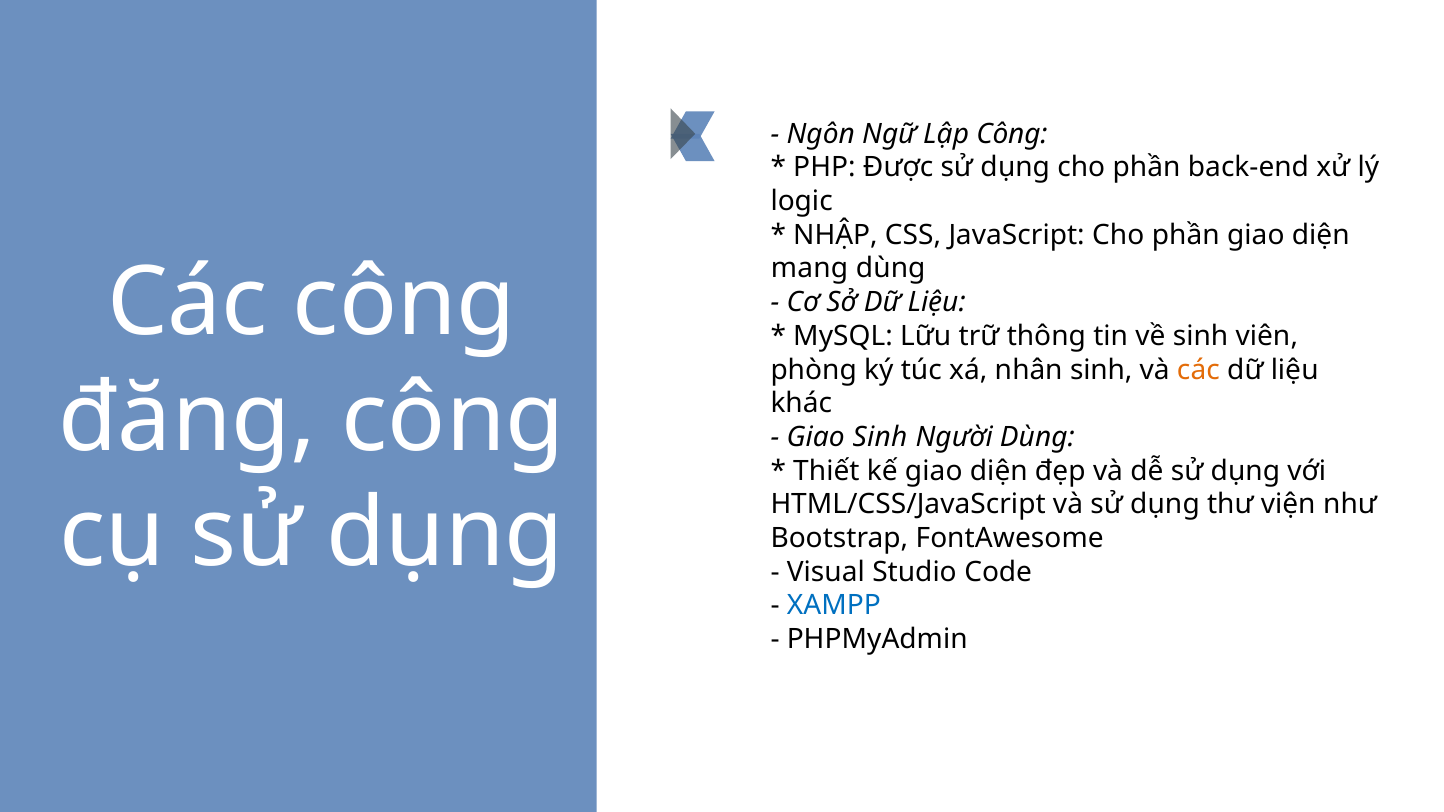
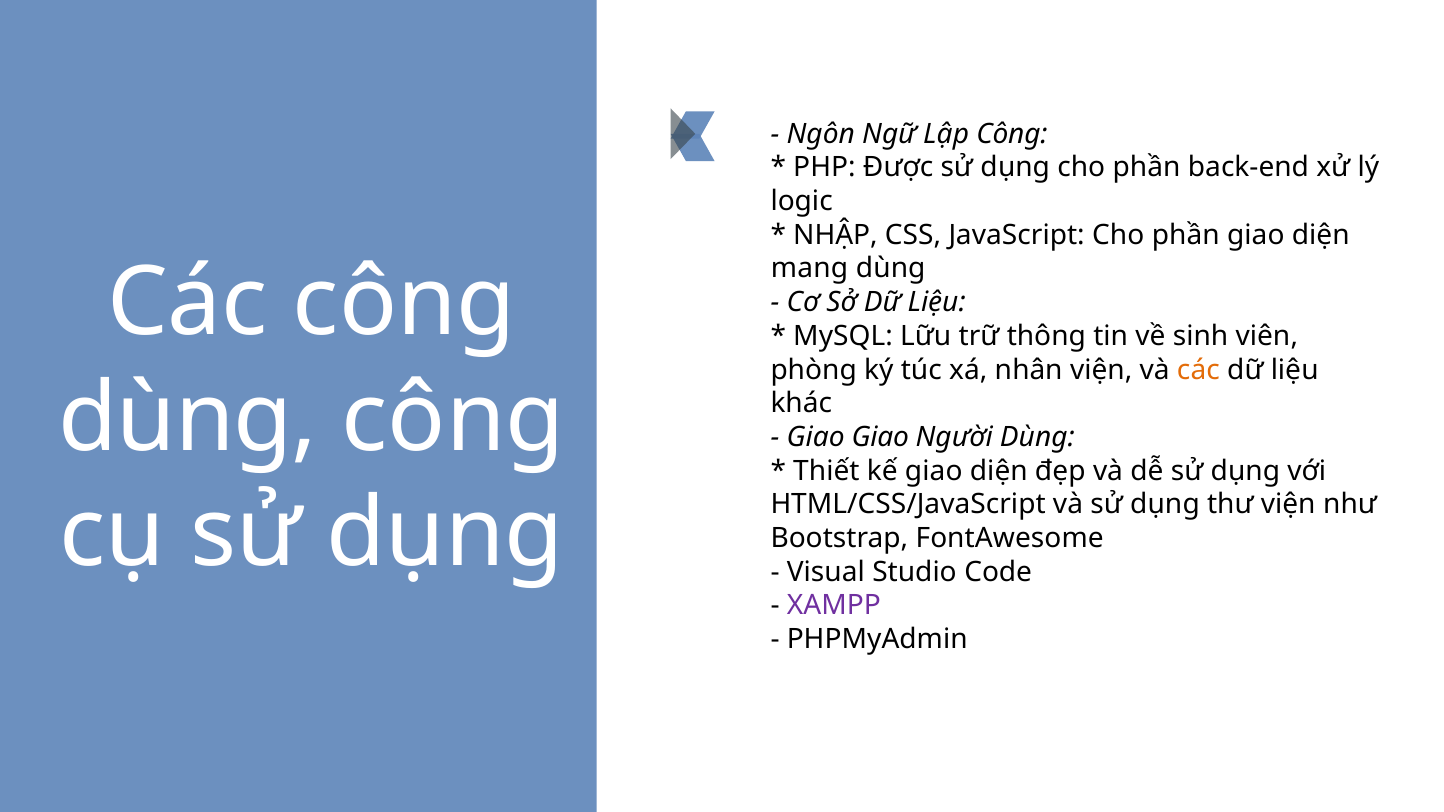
nhân sinh: sinh -> viện (1101, 370)
đăng: đăng -> dùng (188, 418)
Giao Sinh: Sinh -> Giao (880, 437)
XAMPP colour: blue -> purple (834, 606)
